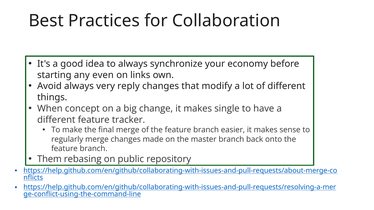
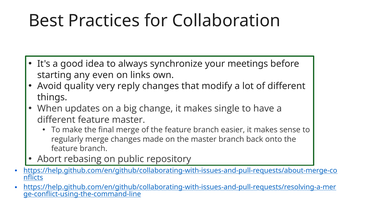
economy: economy -> meetings (248, 64)
Avoid always: always -> quality (79, 86)
concept: concept -> updates (82, 109)
feature tracker: tracker -> master (129, 120)
Them: Them -> Abort (49, 159)
